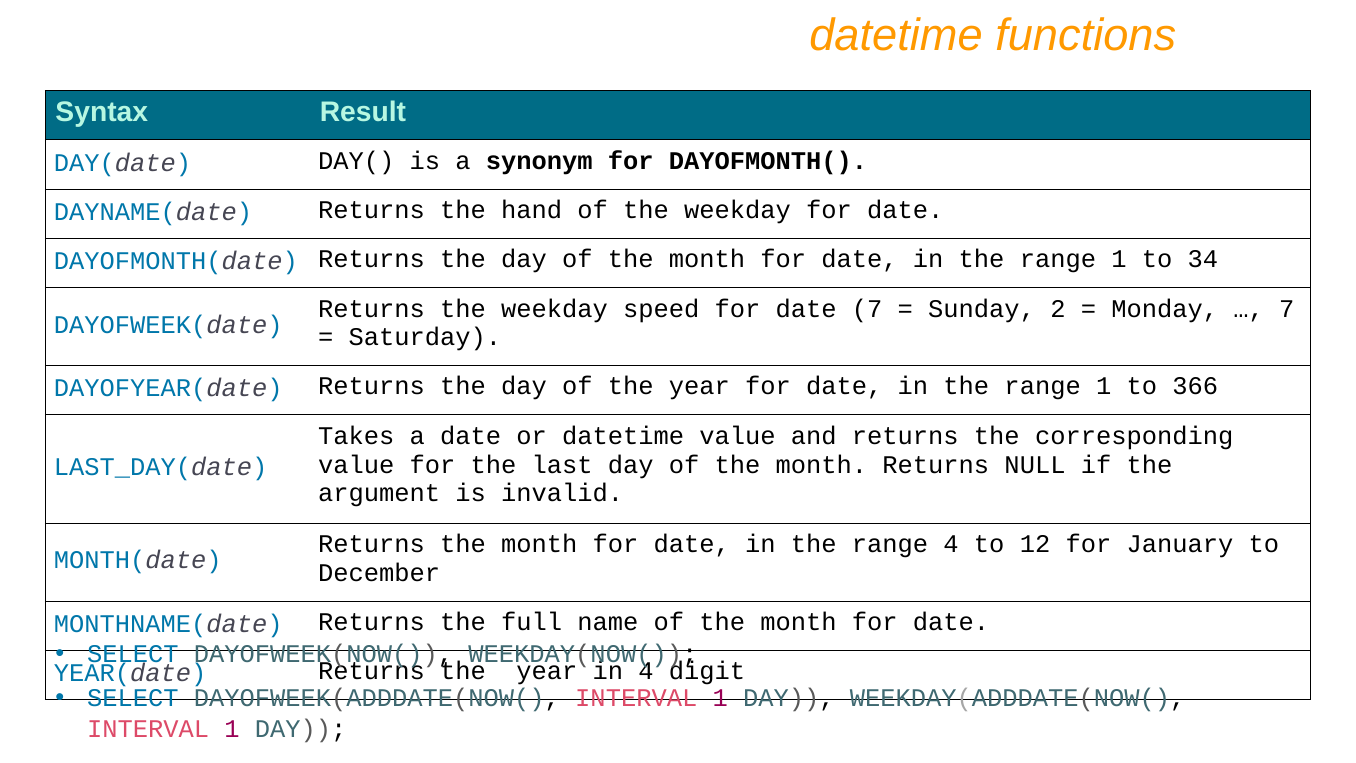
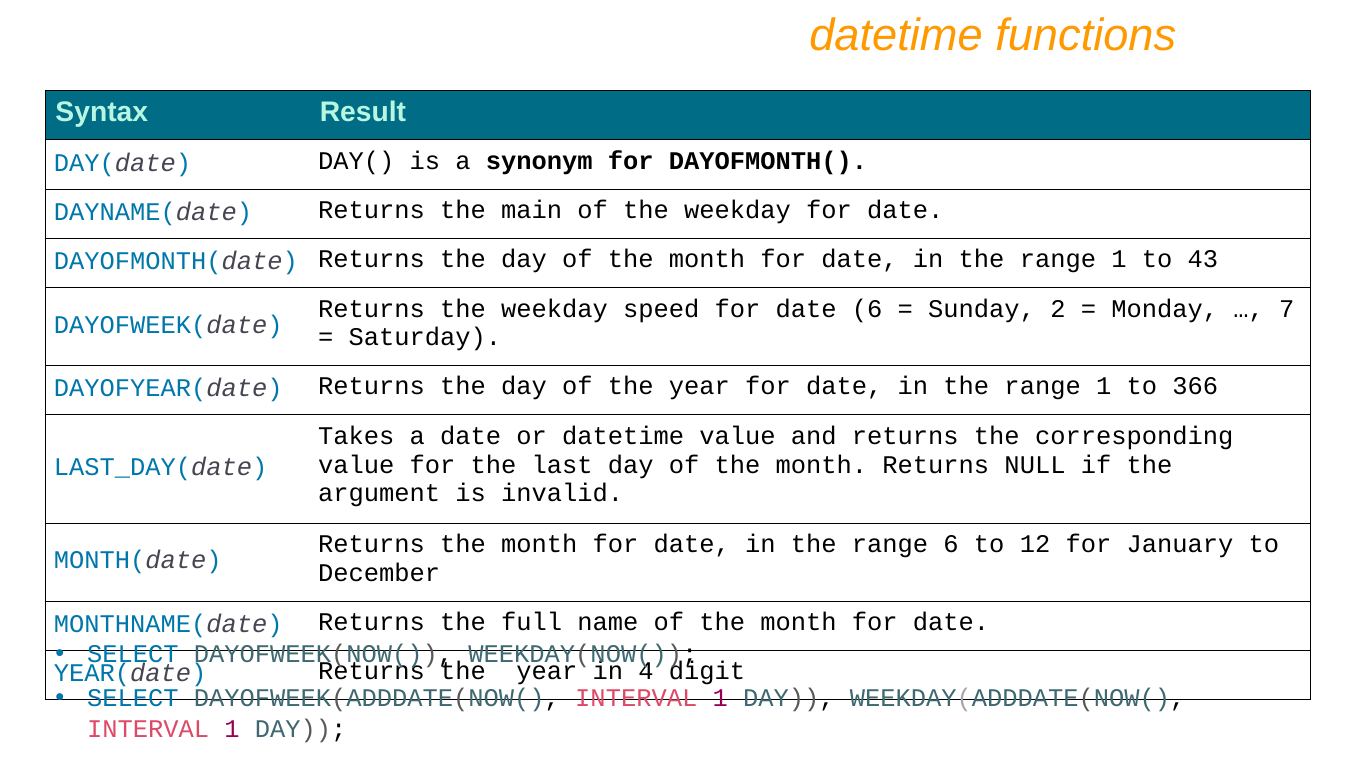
hand: hand -> main (532, 210)
34: 34 -> 43 (1203, 259)
date 7: 7 -> 6 (867, 309)
range 4: 4 -> 6 (951, 544)
